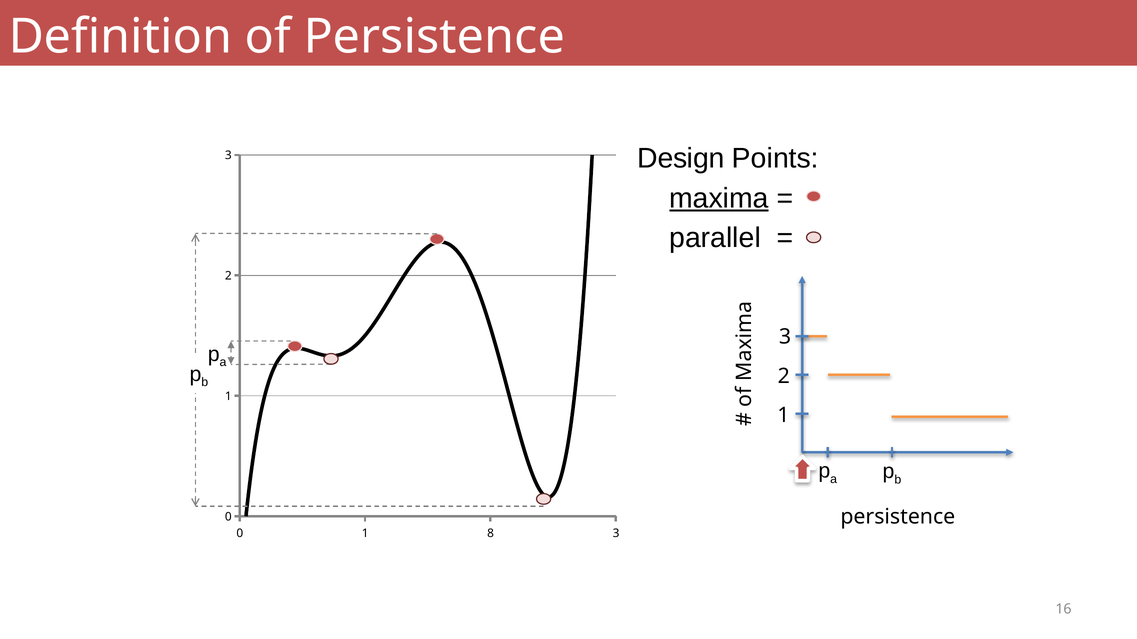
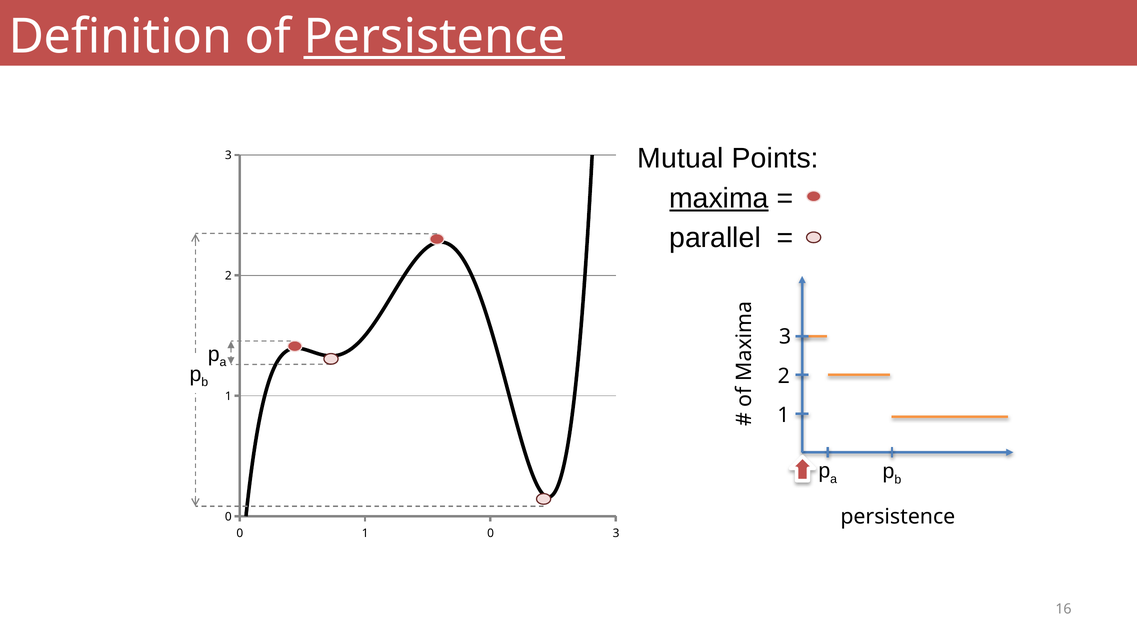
Persistence underline: none -> present (434, 37)
Design: Design -> Mutual (681, 159)
1 8: 8 -> 0 (491, 534)
